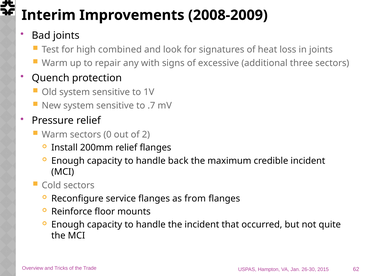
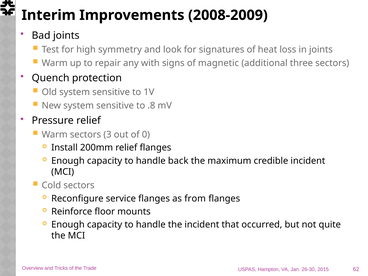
combined: combined -> symmetry (120, 50)
excessive: excessive -> magnetic (219, 63)
.7: .7 -> .8 (151, 106)
0: 0 -> 3 (107, 135)
2: 2 -> 0 (146, 135)
